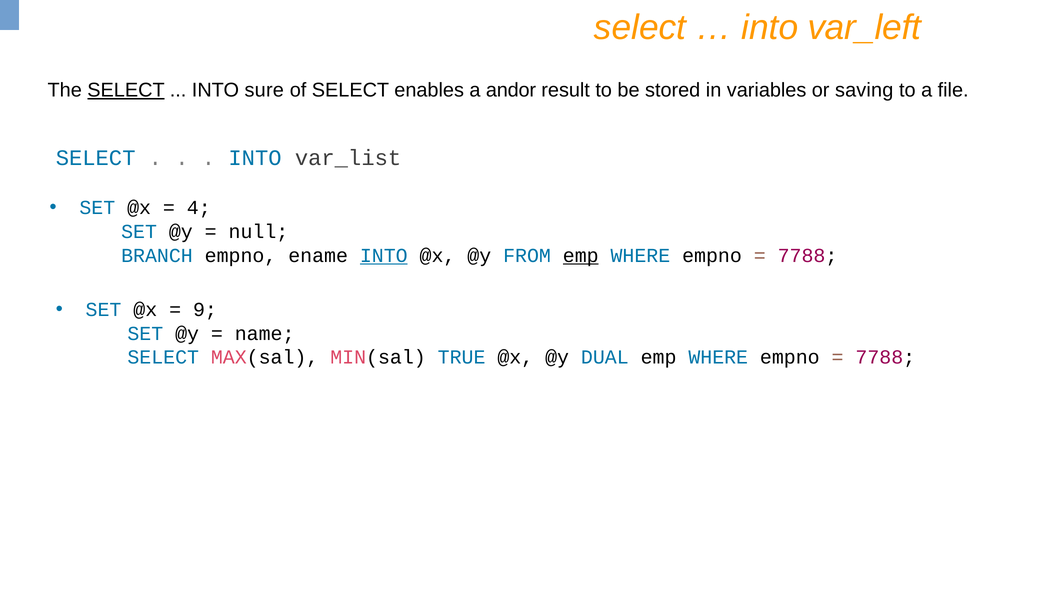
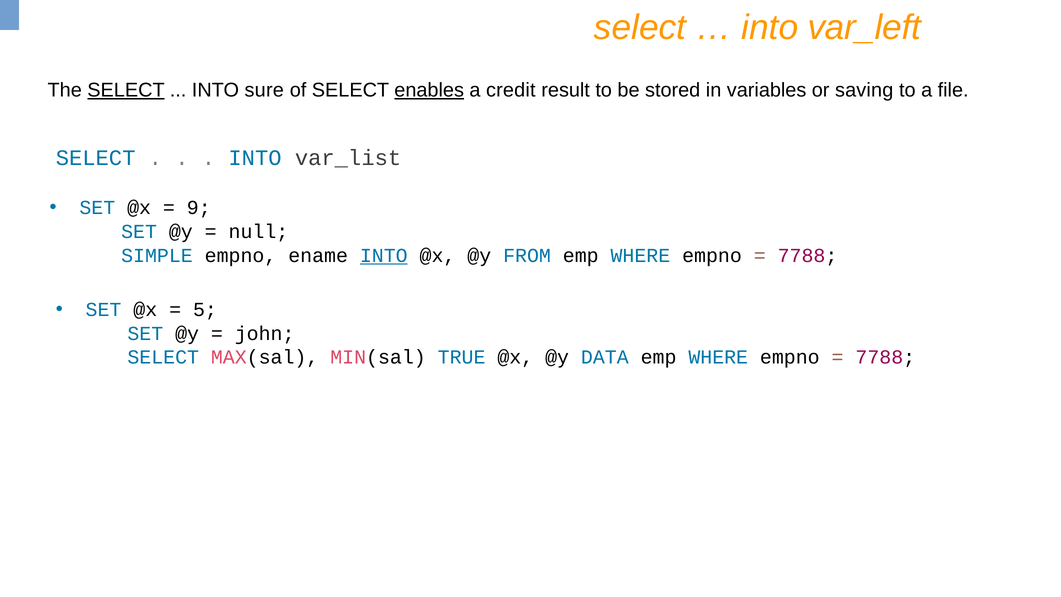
enables underline: none -> present (429, 90)
andor: andor -> credit (511, 90)
4: 4 -> 9 (199, 208)
BRANCH: BRANCH -> SIMPLE (157, 255)
emp underline: present -> none (581, 255)
9: 9 -> 5 (205, 310)
name: name -> john (265, 333)
DUAL: DUAL -> DATA (605, 357)
